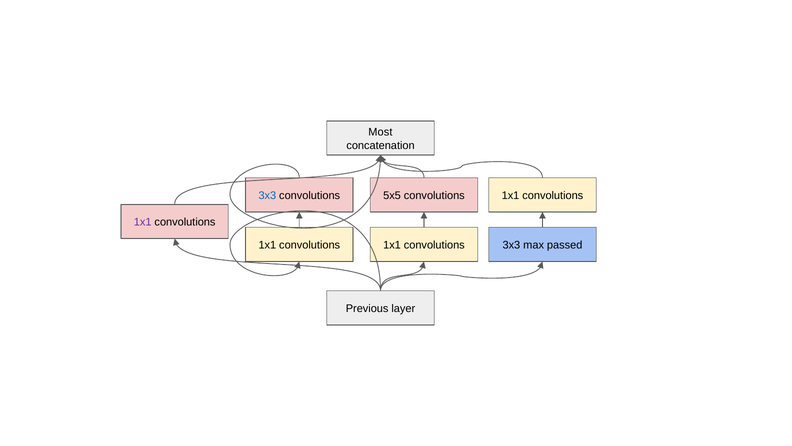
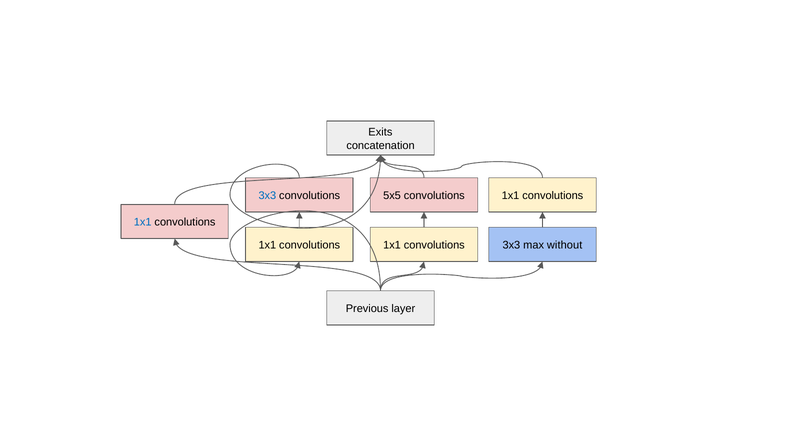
Most: Most -> Exits (380, 132)
1x1 colour: purple -> blue (143, 222)
passed: passed -> without (565, 245)
